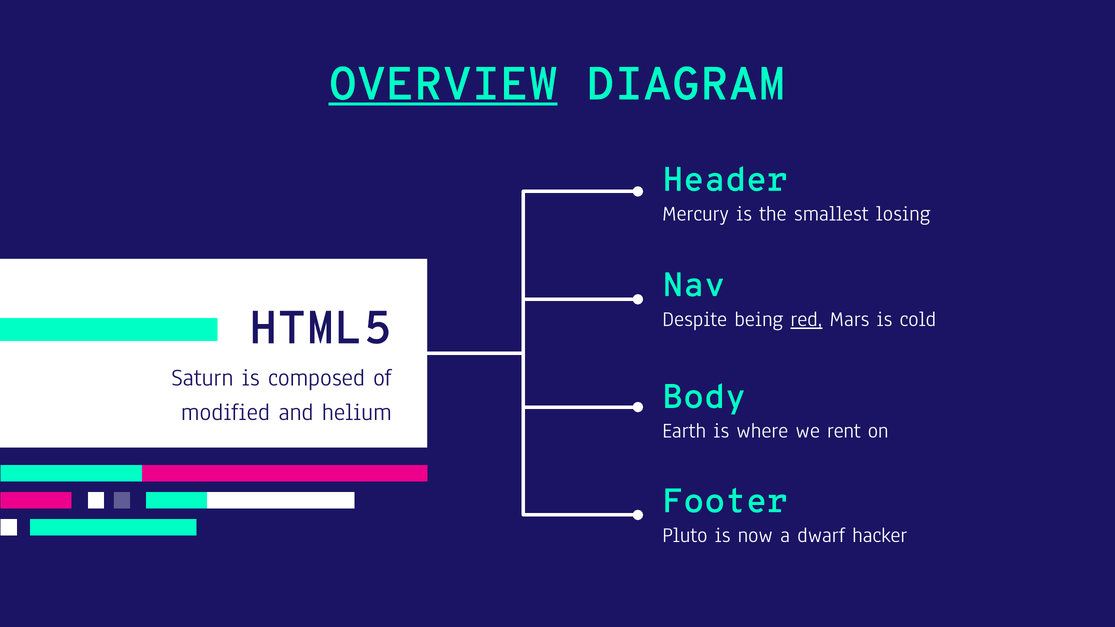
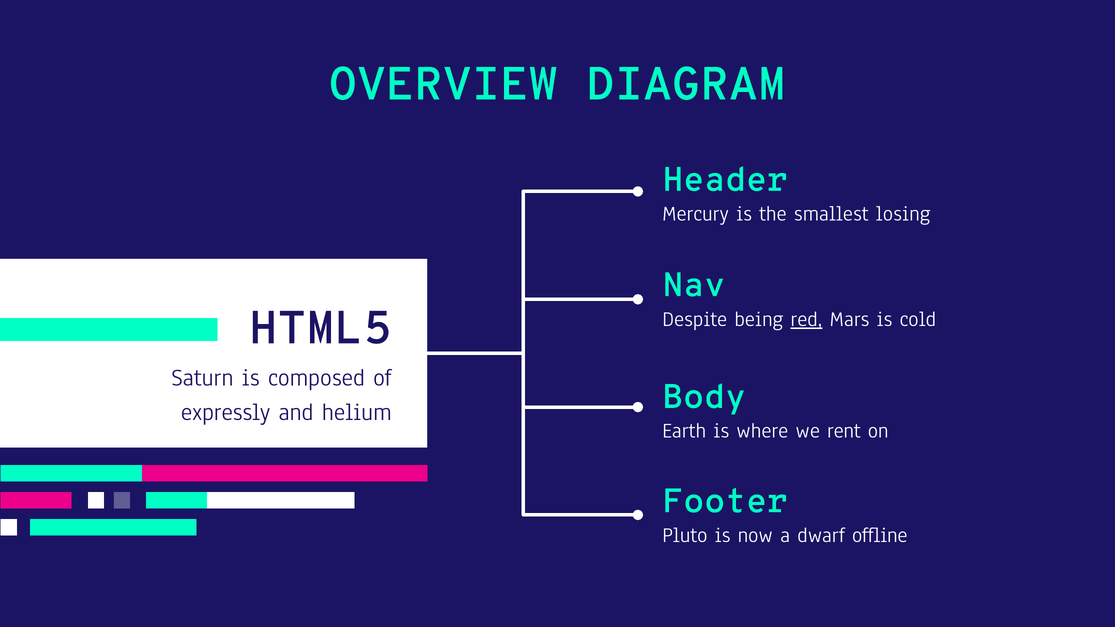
OVERVIEW underline: present -> none (443, 84)
modified: modified -> expressly (226, 412)
hacker: hacker -> offline (880, 535)
